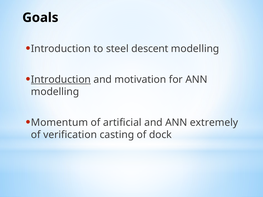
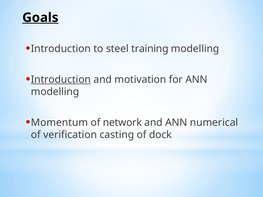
Goals underline: none -> present (40, 18)
descent: descent -> training (150, 49)
artificial: artificial -> network (122, 123)
extremely: extremely -> numerical (214, 123)
